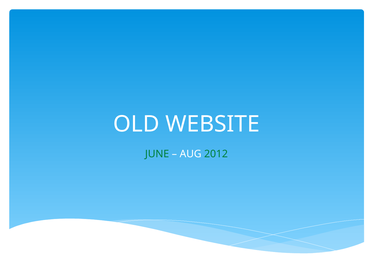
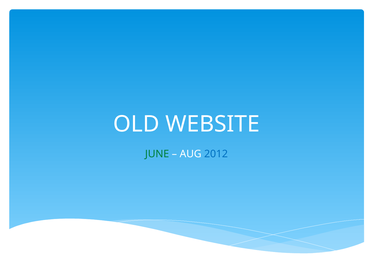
2012 colour: green -> blue (216, 154)
